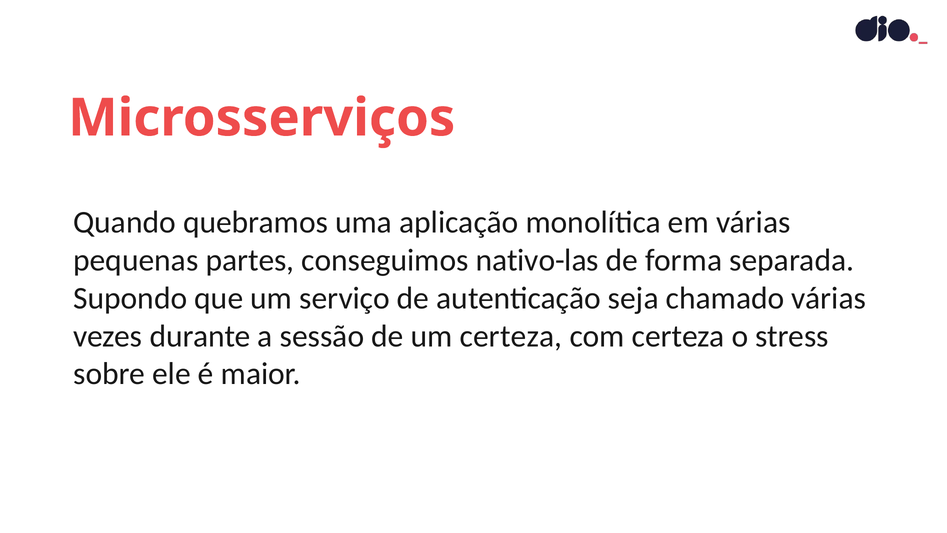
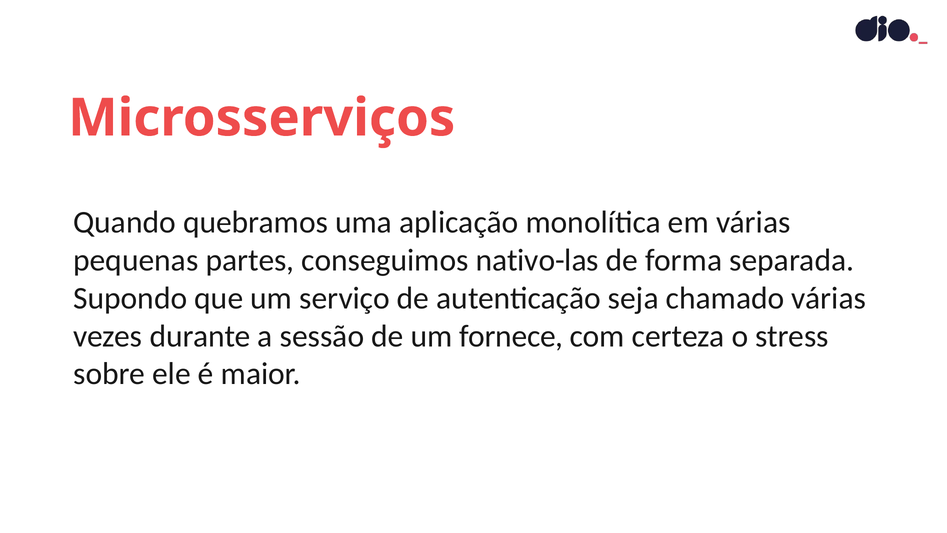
um certeza: certeza -> fornece (511, 336)
